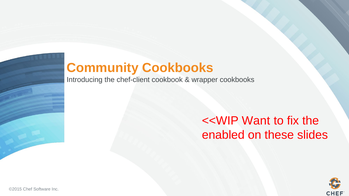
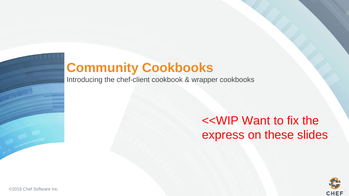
enabled: enabled -> express (223, 135)
